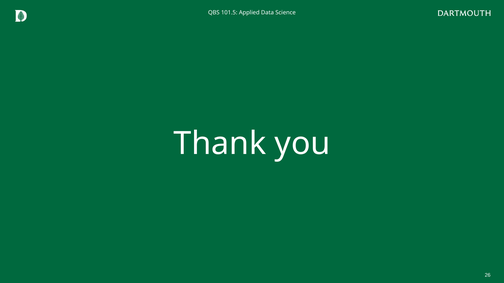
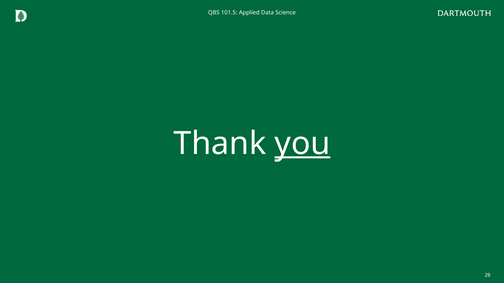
you underline: none -> present (302, 144)
